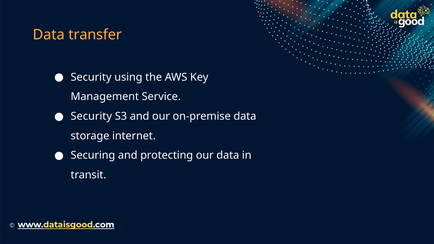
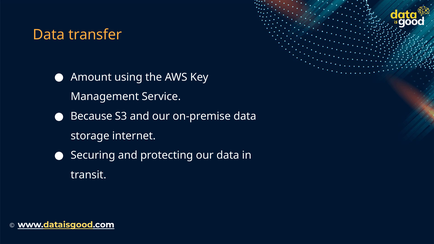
Security: Security -> Amount (91, 77)
Security: Security -> Because (91, 116)
